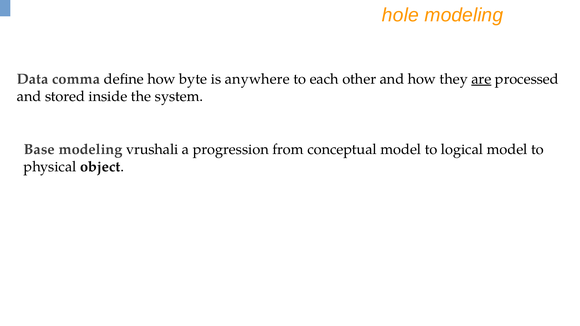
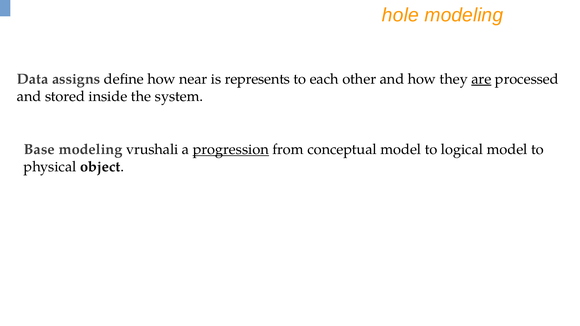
comma: comma -> assigns (76, 79)
byte: byte -> near (193, 79)
anywhere: anywhere -> represents (257, 79)
progression underline: none -> present (231, 150)
